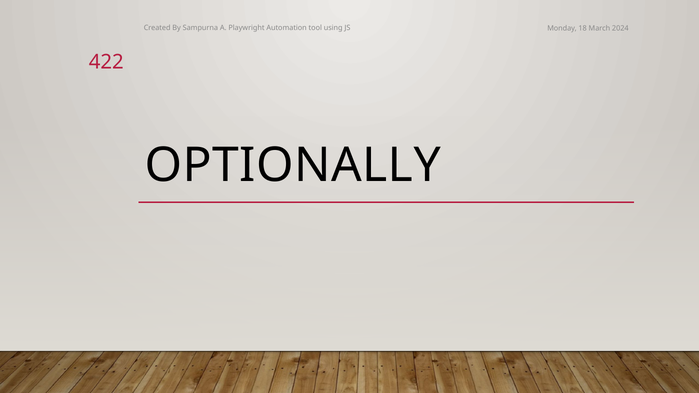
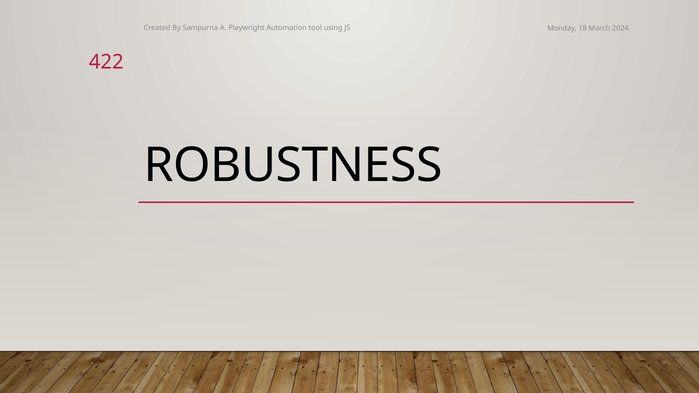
OPTIONALLY: OPTIONALLY -> ROBUSTNESS (293, 165)
